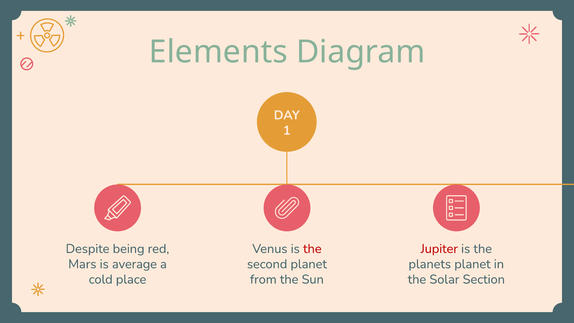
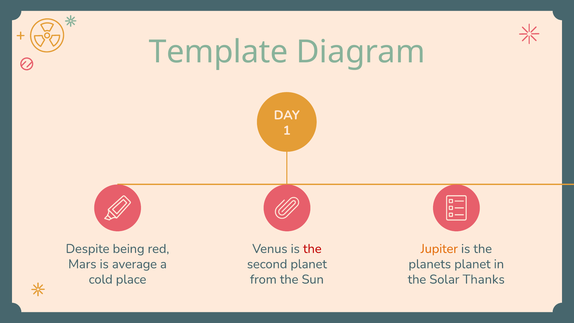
Elements: Elements -> Template (218, 52)
Jupiter colour: red -> orange (439, 249)
Section: Section -> Thanks (484, 279)
